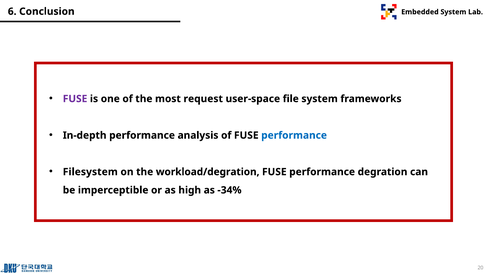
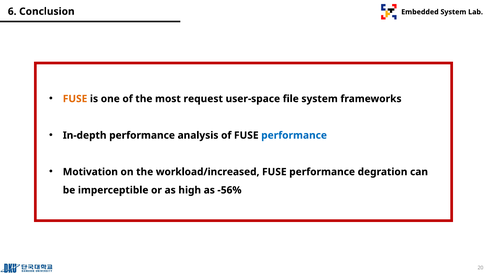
FUSE colour: purple -> orange (75, 99)
Filesystem: Filesystem -> Motivation (90, 172)
workload/degration: workload/degration -> workload/increased (208, 172)
-34%: -34% -> -56% (230, 190)
